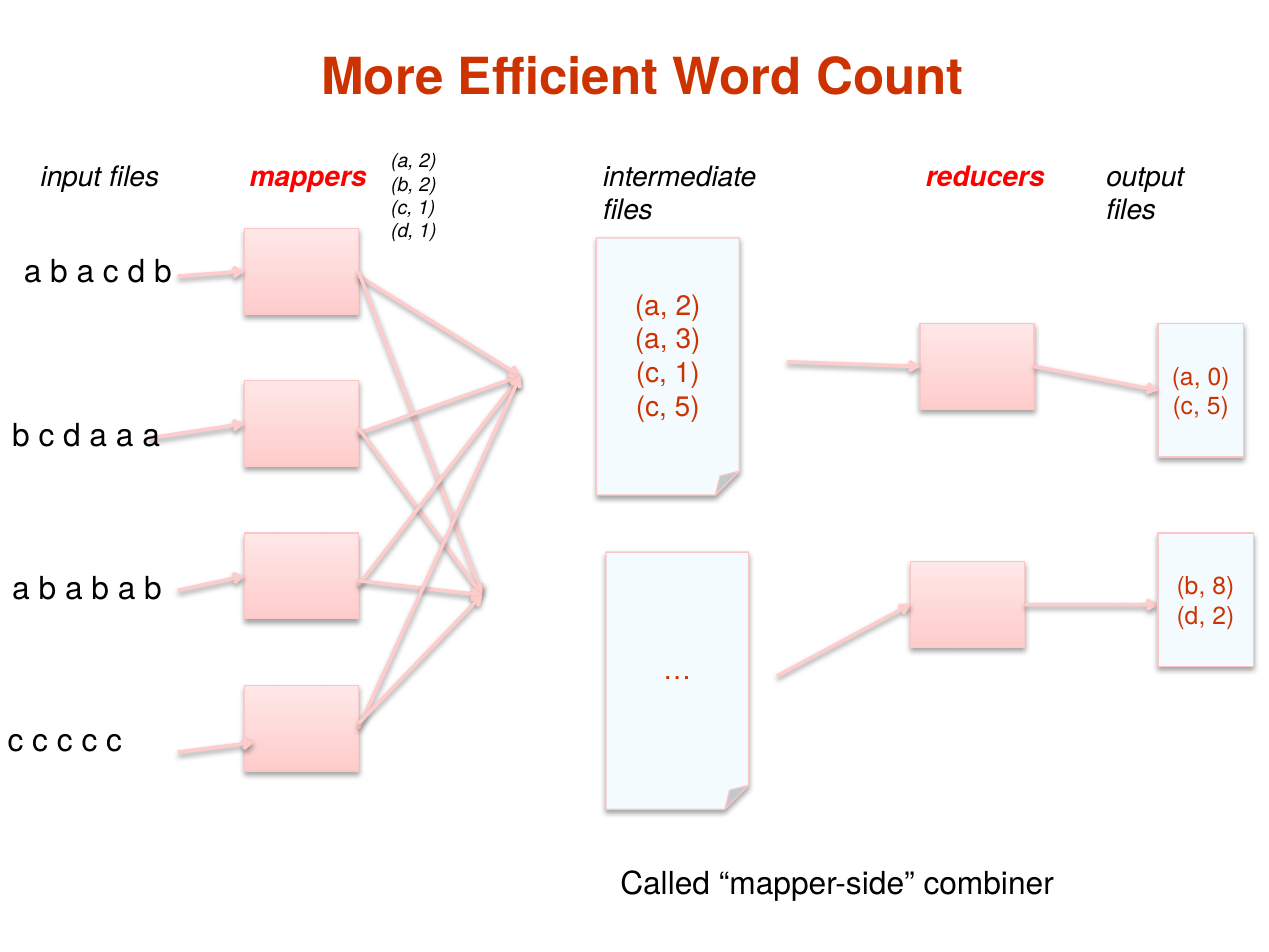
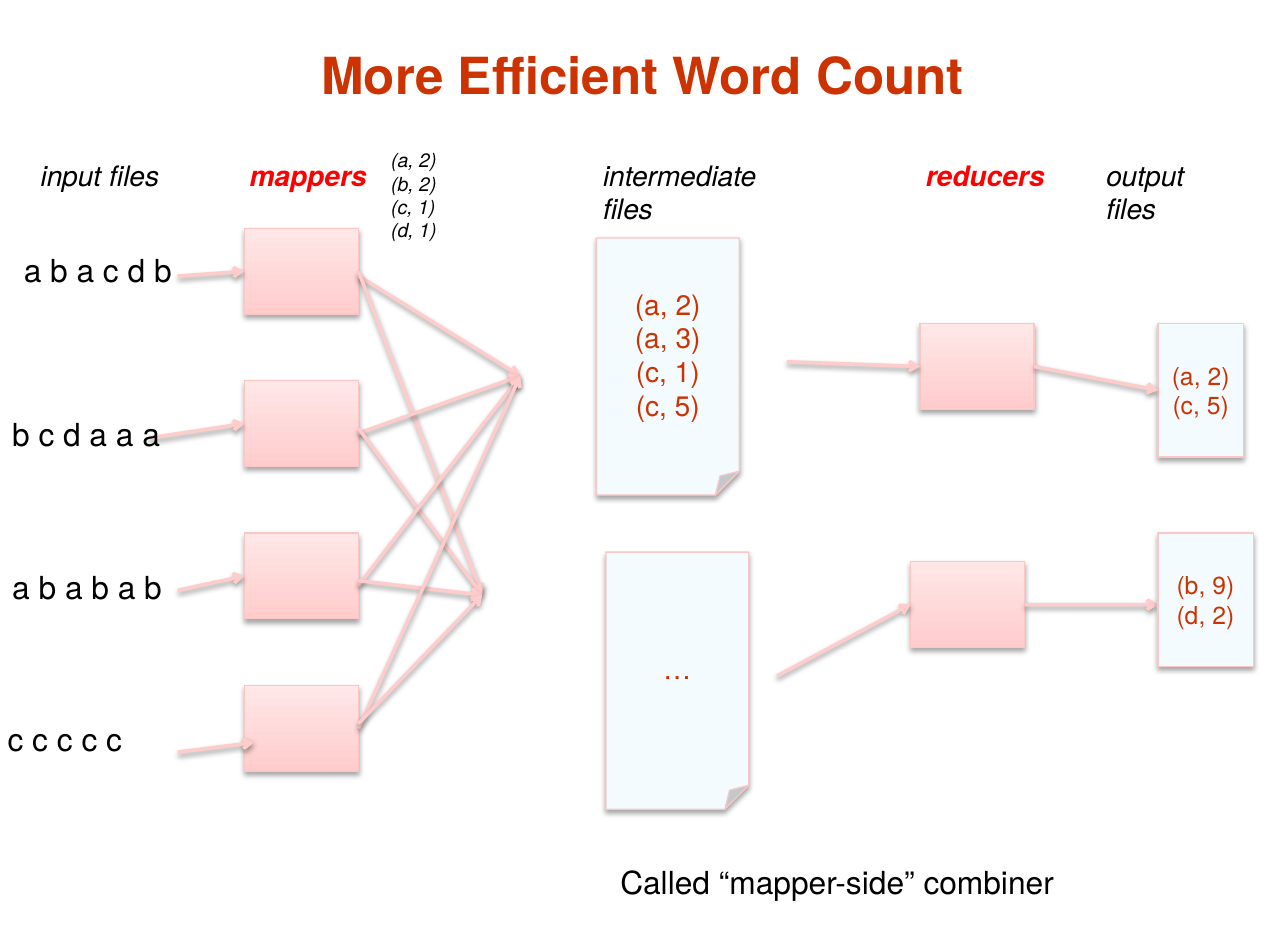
0: 0 -> 2 (1219, 377)
8: 8 -> 9 (1223, 586)
